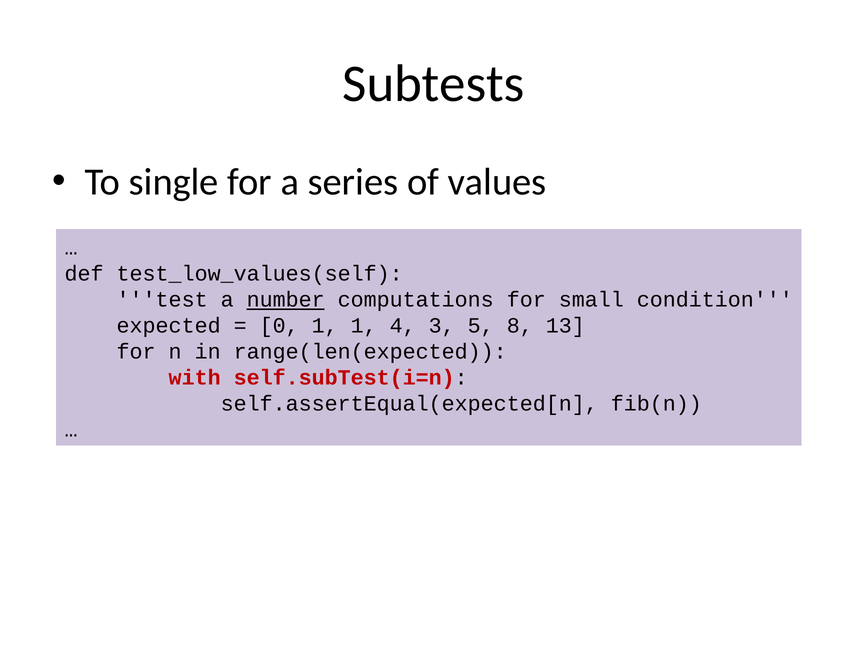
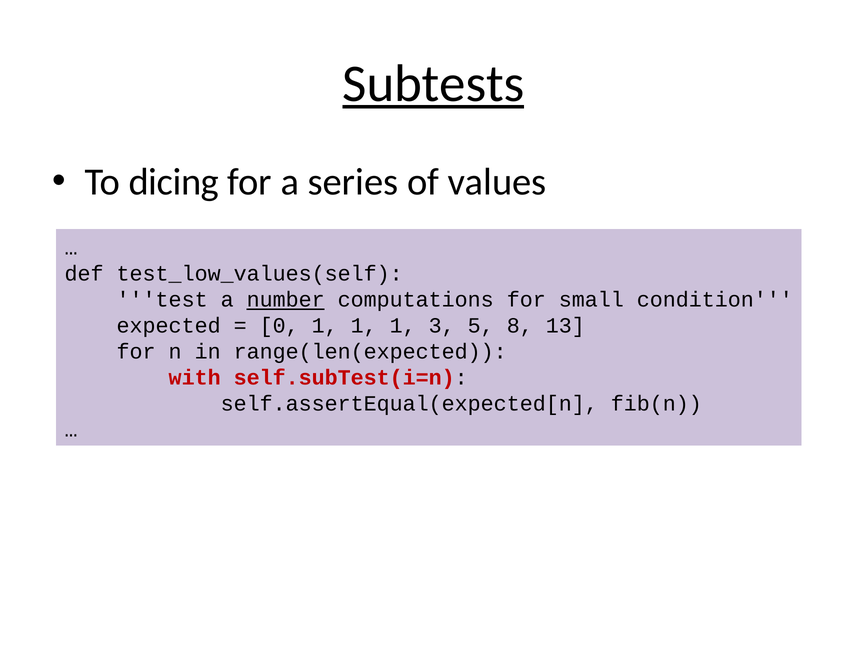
Subtests underline: none -> present (433, 84)
single: single -> dicing (174, 182)
1 1 4: 4 -> 1 (403, 326)
